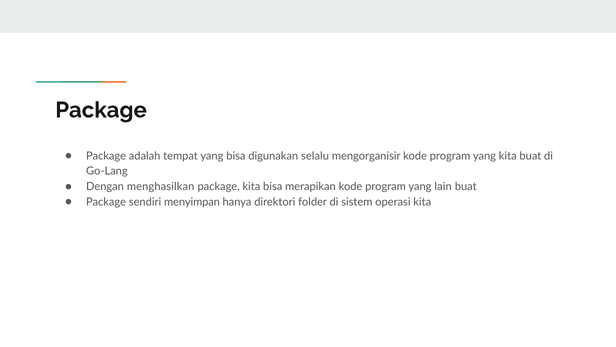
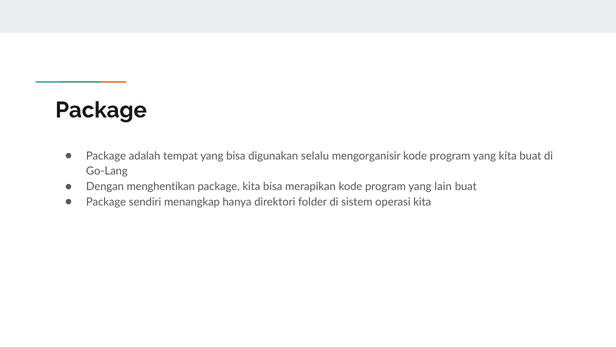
menghasilkan: menghasilkan -> menghentikan (161, 186)
menyimpan: menyimpan -> menangkap (192, 202)
